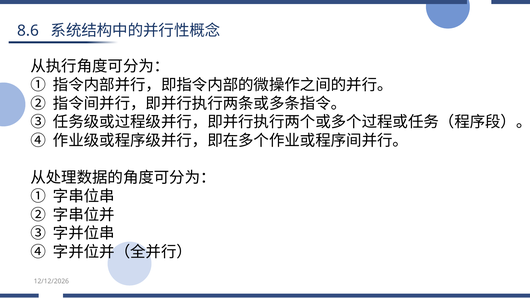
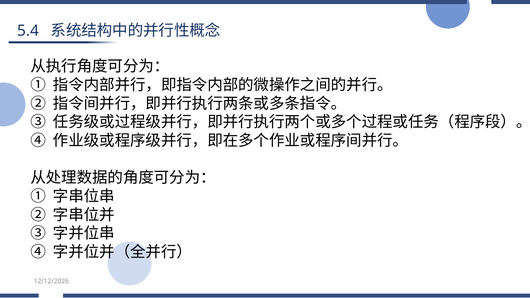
8.6: 8.6 -> 5.4 (28, 31)
